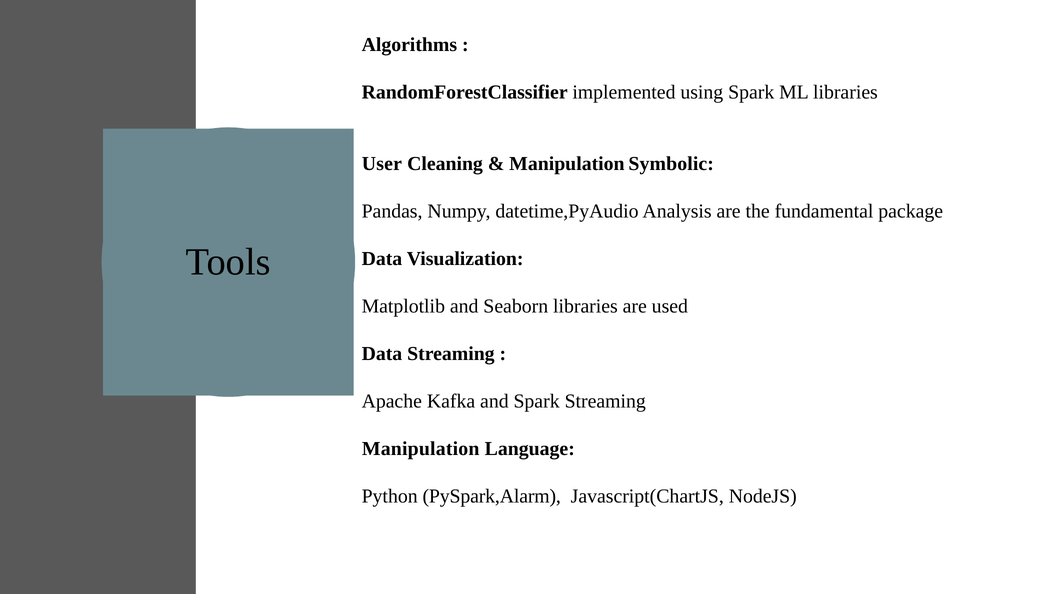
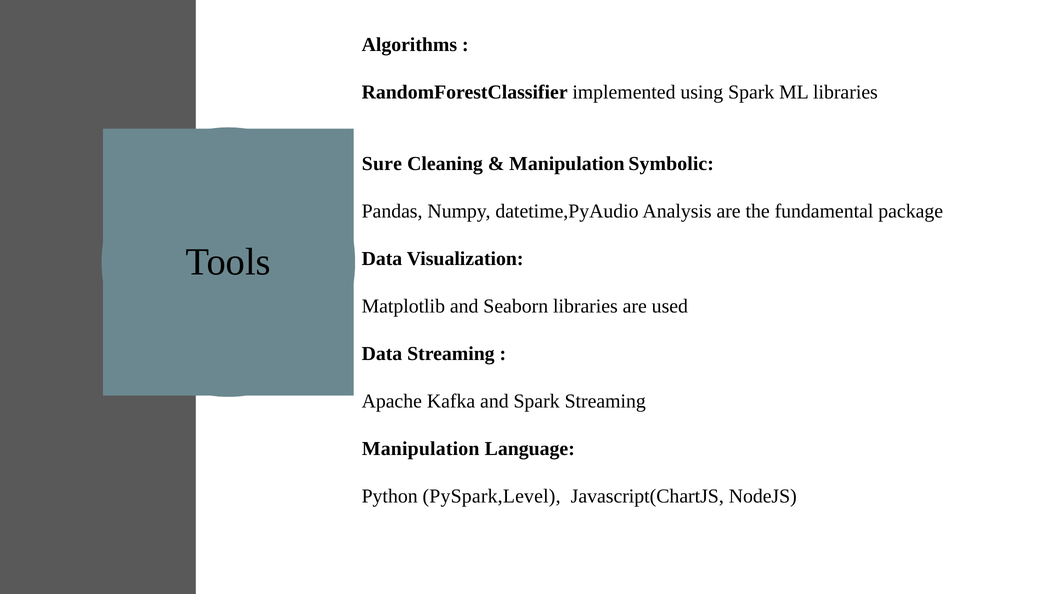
User: User -> Sure (382, 164)
PySpark,Alarm: PySpark,Alarm -> PySpark,Level (492, 496)
